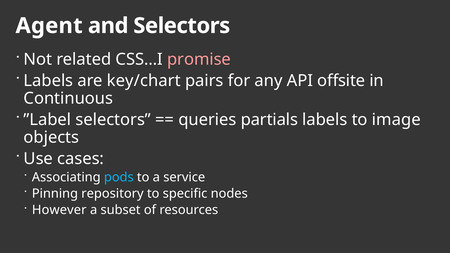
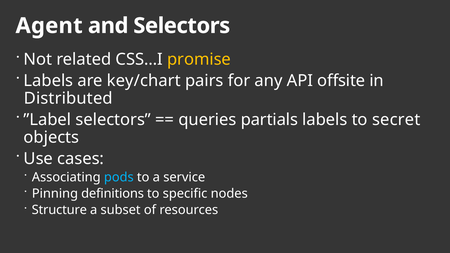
promise colour: pink -> yellow (199, 59)
Continuous: Continuous -> Distributed (68, 98)
image: image -> secret (396, 120)
repository: repository -> definitions (113, 194)
However: However -> Structure (59, 210)
